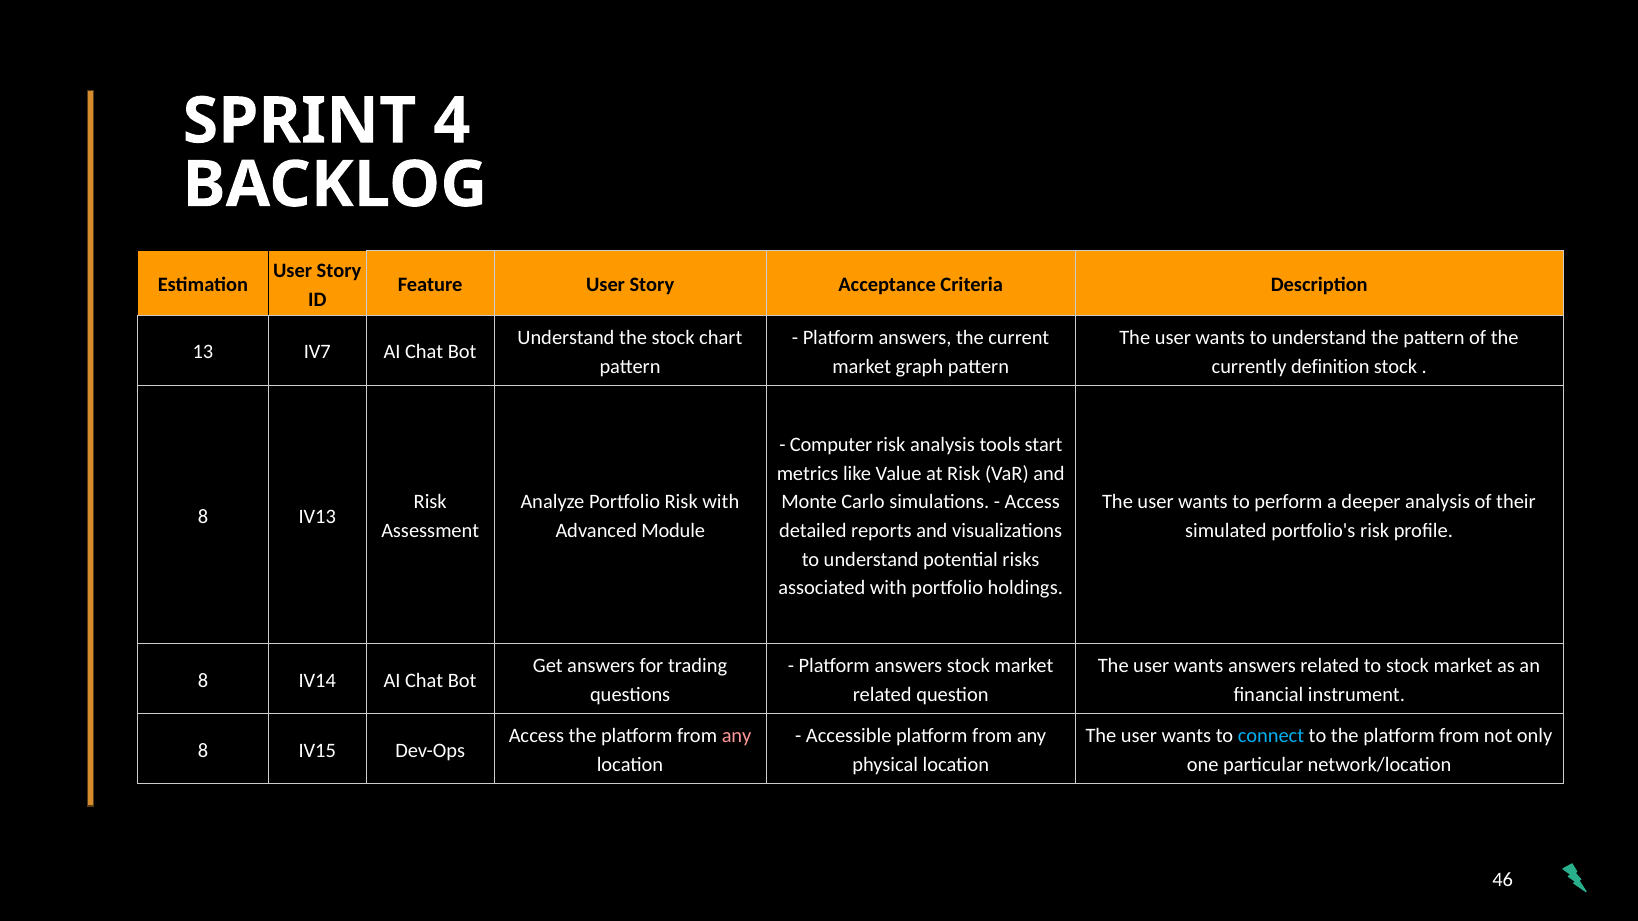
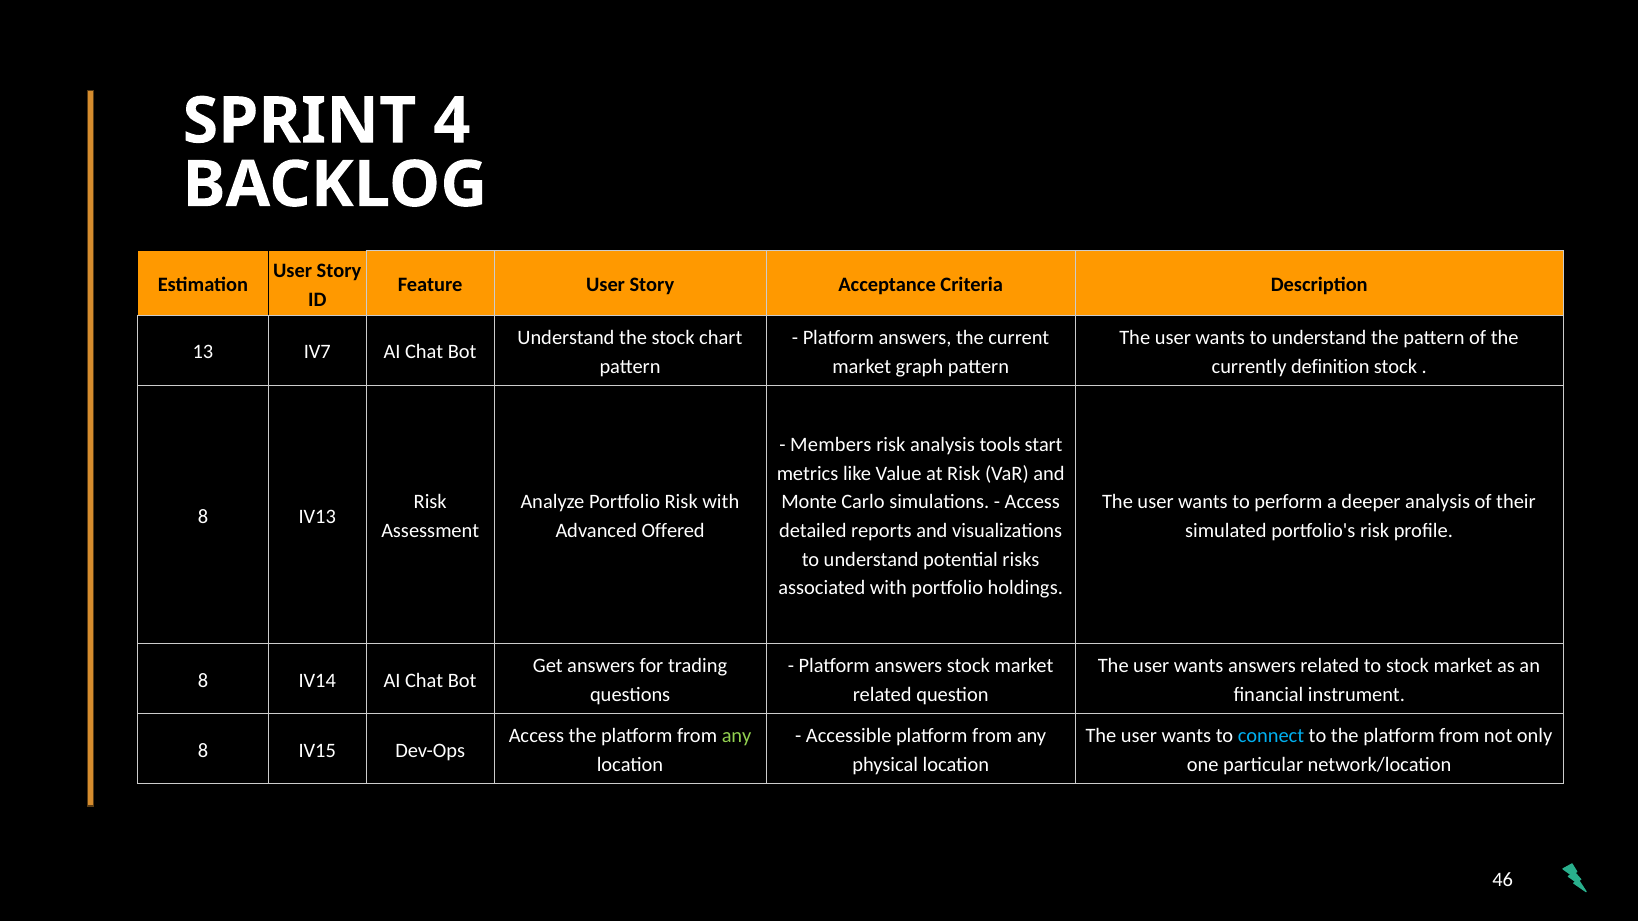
Computer: Computer -> Members (831, 445)
Module: Module -> Offered (673, 531)
any colour: pink -> light green (737, 736)
